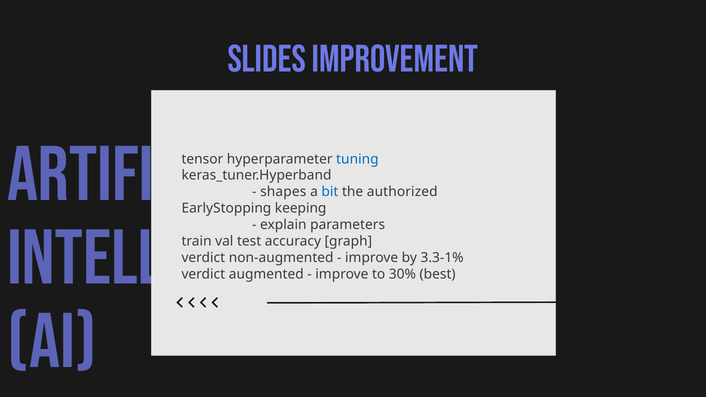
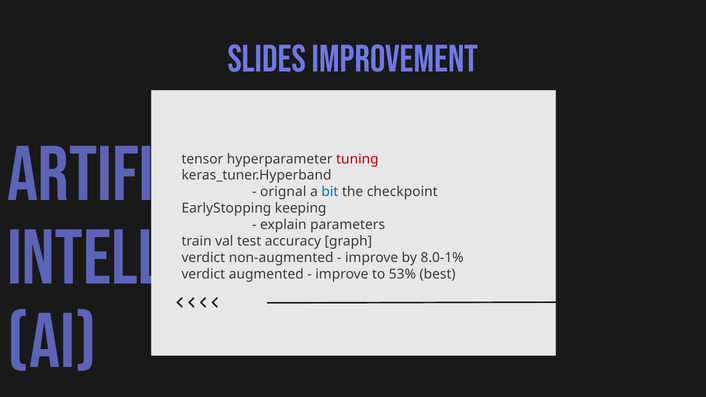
tuning colour: blue -> red (357, 159)
shapes: shapes -> orignal (283, 192)
authorized: authorized -> checkpoint (402, 192)
3.3-1%: 3.3-1% -> 8.0-1% (442, 258)
30%: 30% -> 53% (402, 274)
